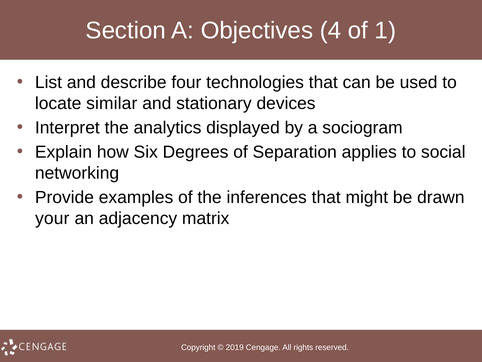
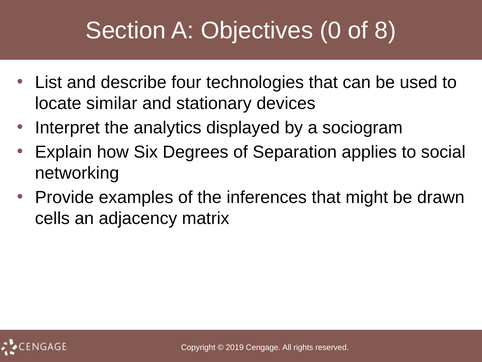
4: 4 -> 0 (331, 31)
1: 1 -> 8 (385, 31)
your: your -> cells (52, 218)
